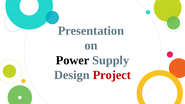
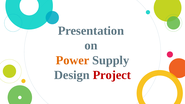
Power colour: black -> orange (73, 60)
